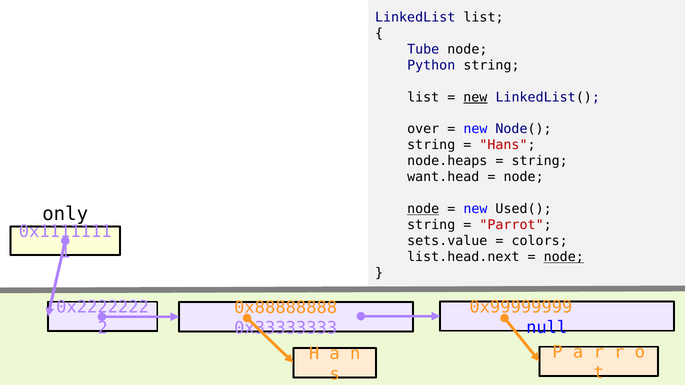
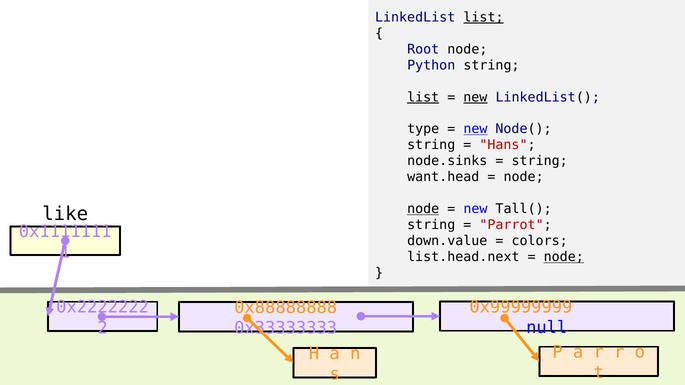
list underline: none -> present (483, 17)
Tube: Tube -> Root (423, 49)
list underline: none -> present (423, 97)
over: over -> type (423, 129)
new underline: none -> present (475, 129)
node.heaps: node.heaps -> node.sinks (447, 161)
Used(: Used( -> Tall( (524, 209)
only: only -> like (65, 214)
sets.value: sets.value -> down.value (447, 241)
